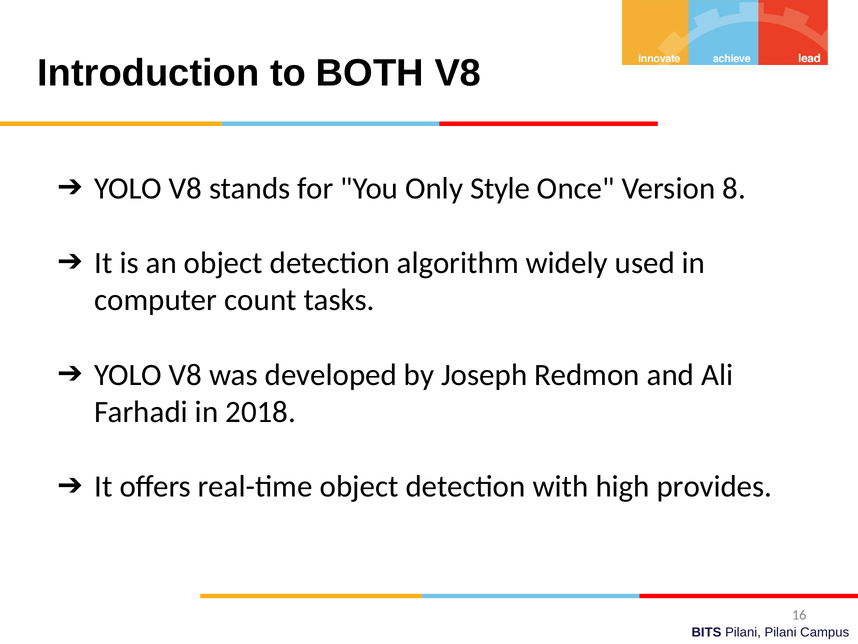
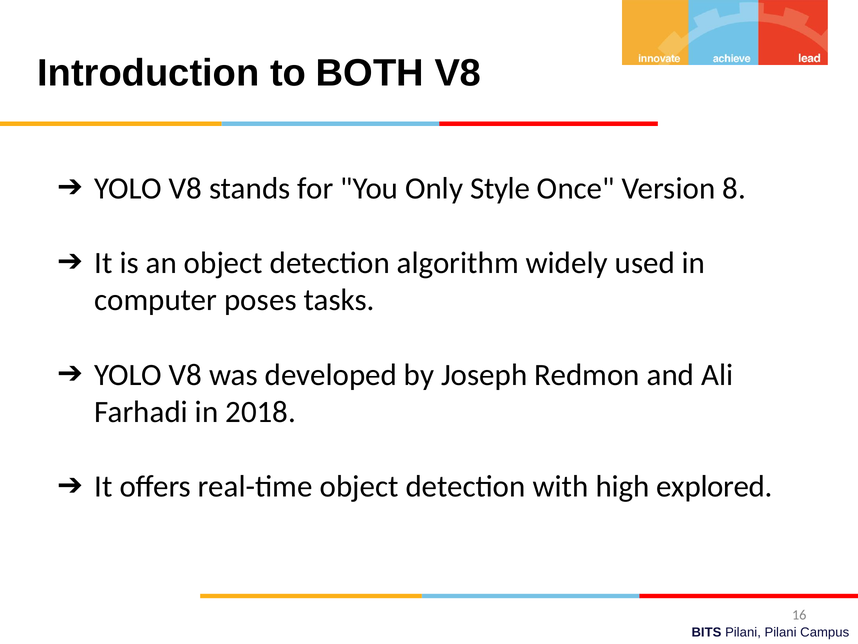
count: count -> poses (260, 300)
provides: provides -> explored (715, 486)
